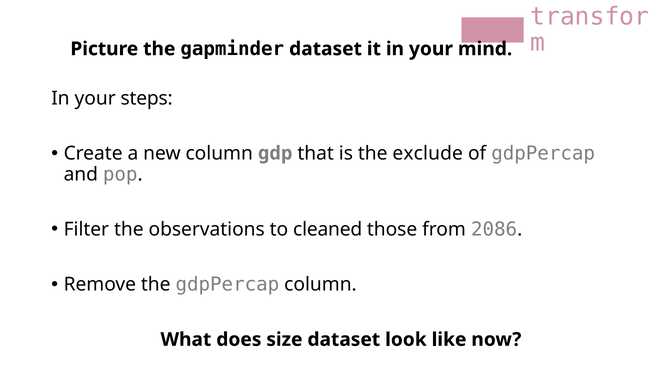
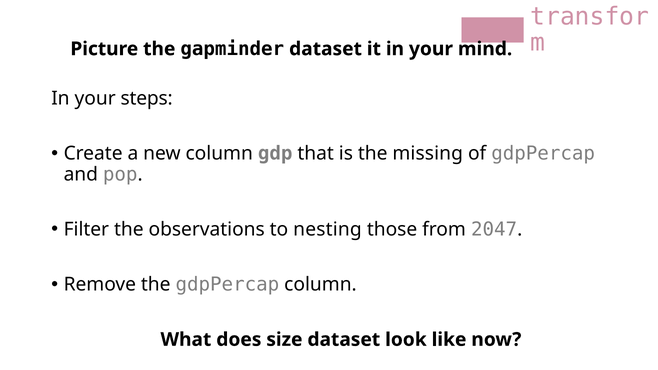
exclude: exclude -> missing (428, 154)
cleaned: cleaned -> nesting (327, 229)
2086: 2086 -> 2047 (494, 229)
